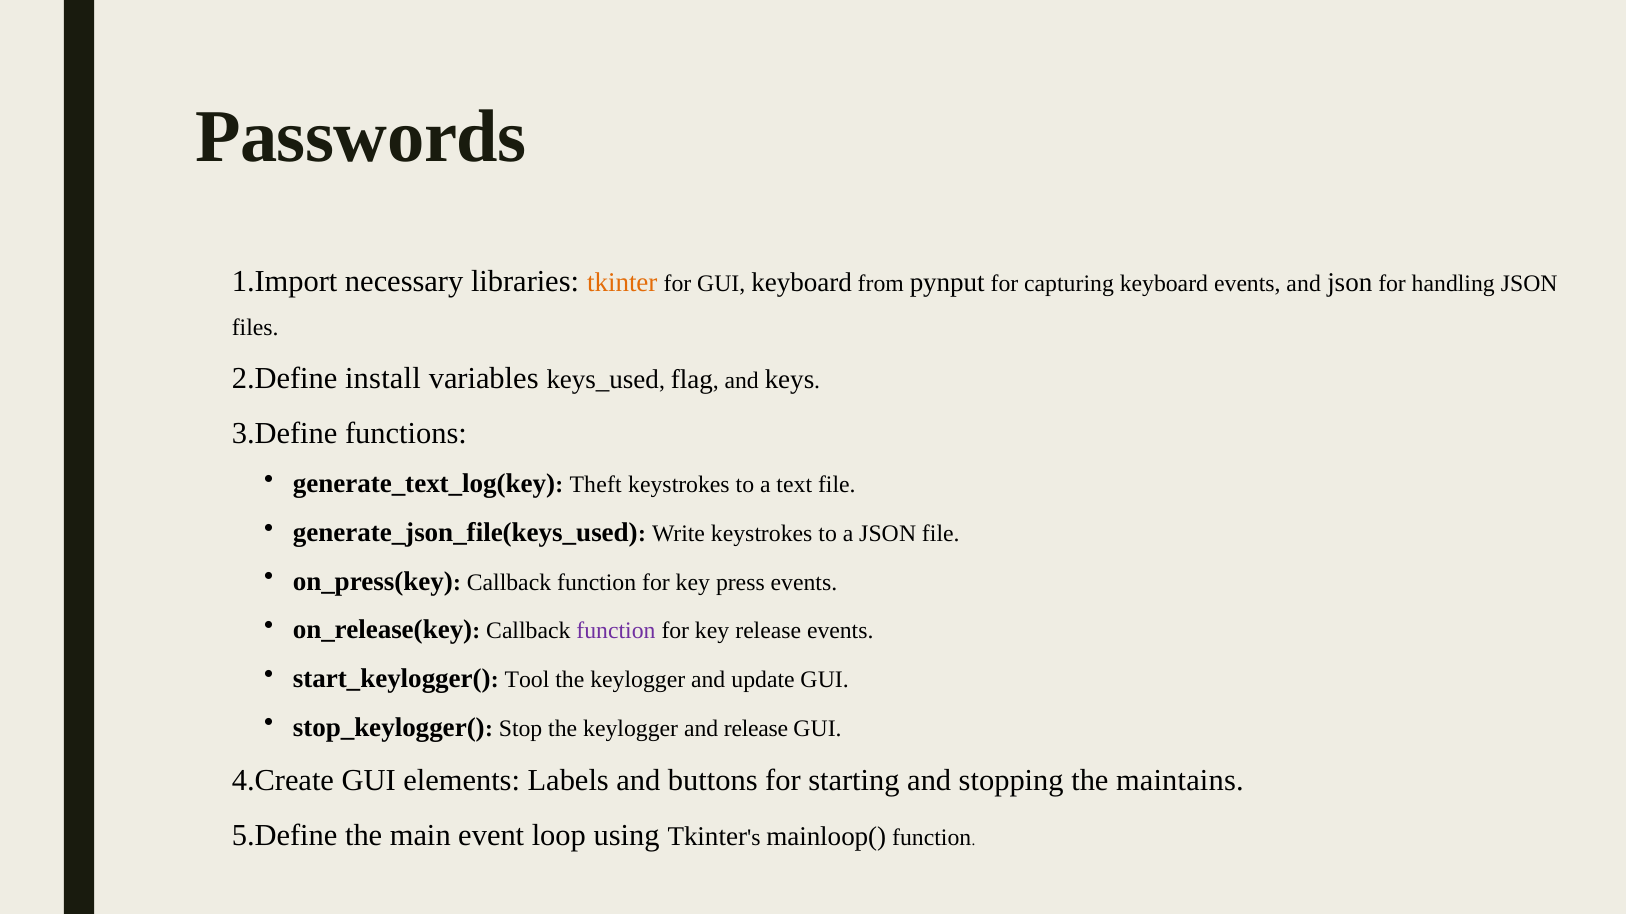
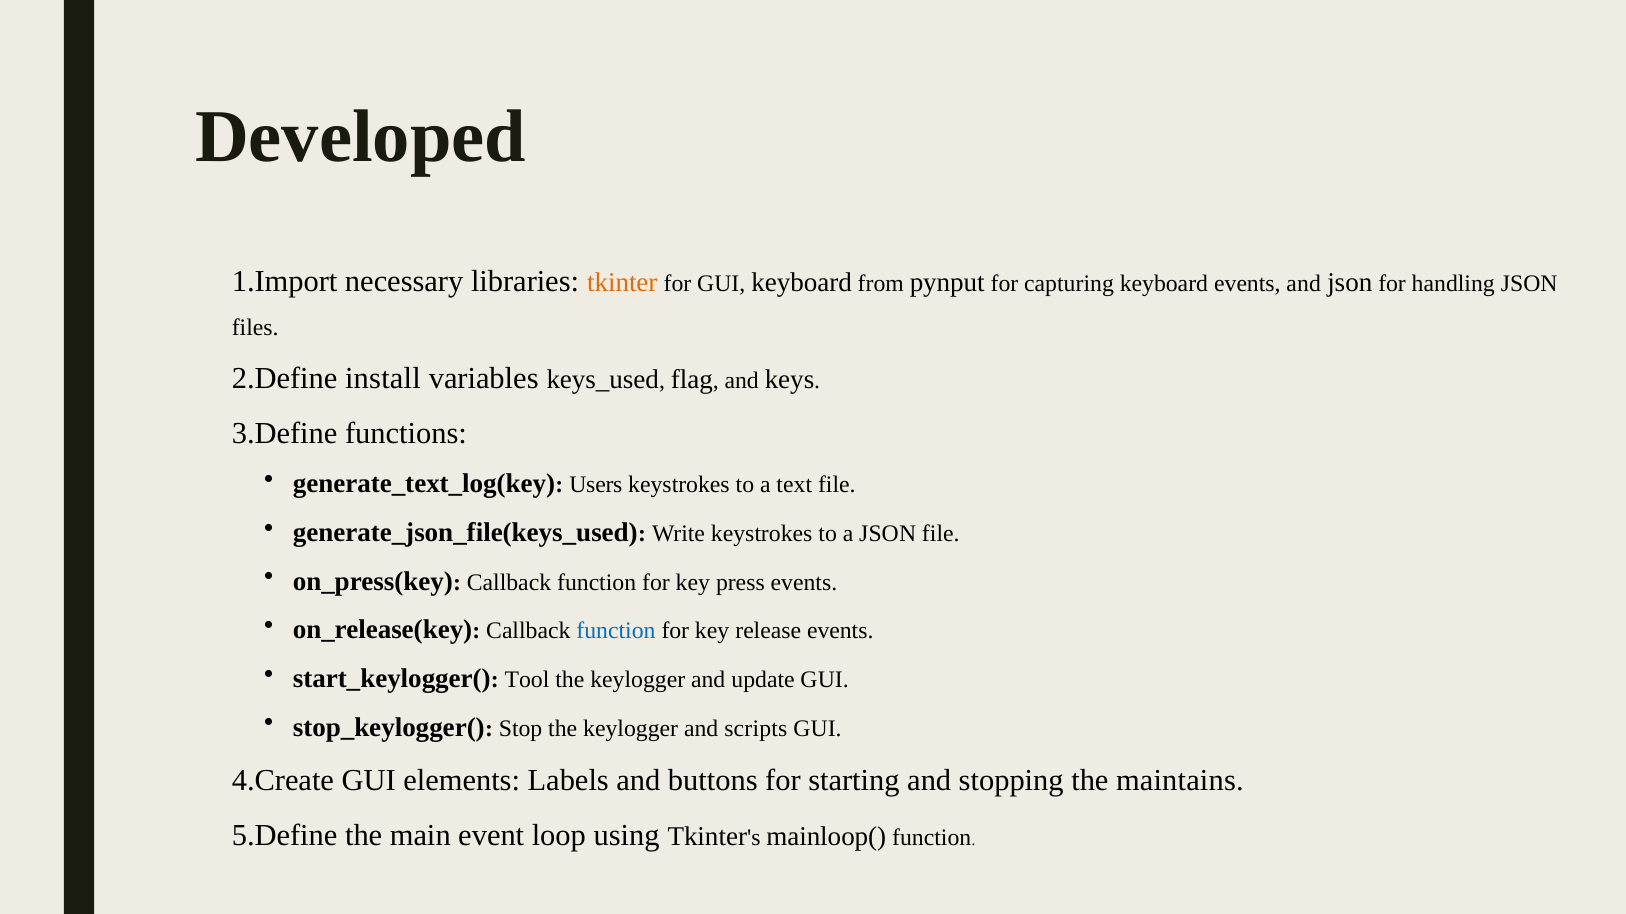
Passwords: Passwords -> Developed (361, 137)
Theft: Theft -> Users (596, 485)
function colour: purple -> blue (616, 632)
and release: release -> scripts (756, 729)
